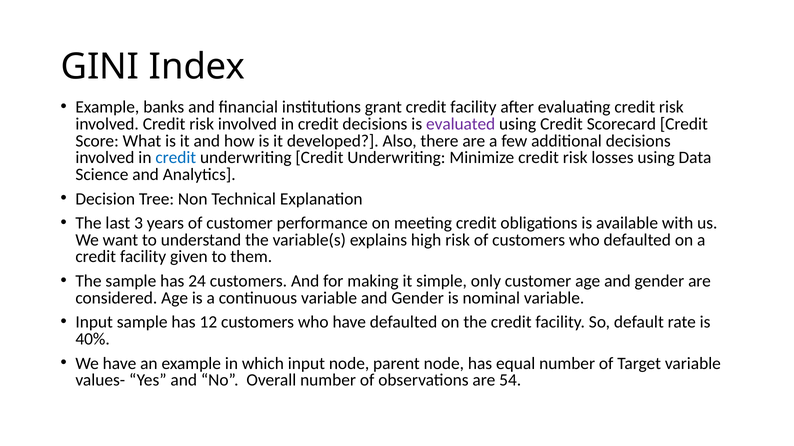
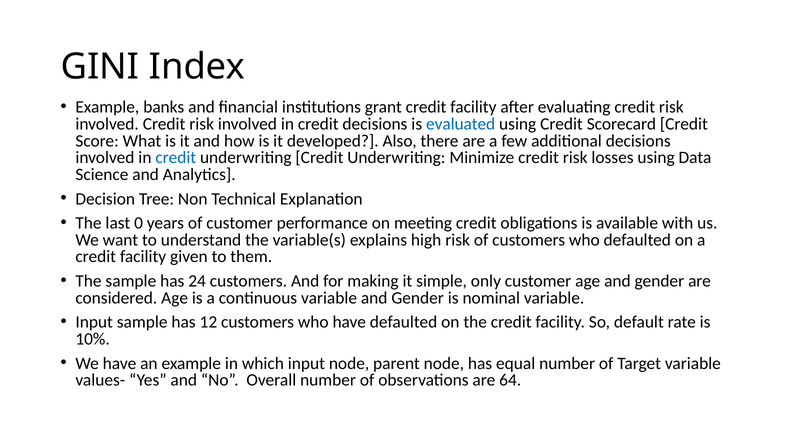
evaluated colour: purple -> blue (461, 124)
3: 3 -> 0 (139, 223)
40%: 40% -> 10% (93, 340)
54: 54 -> 64 (510, 381)
